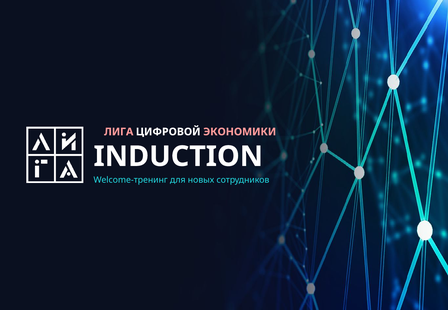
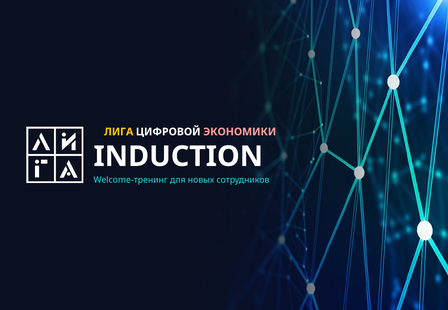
ЛИГА colour: pink -> yellow (119, 132)
